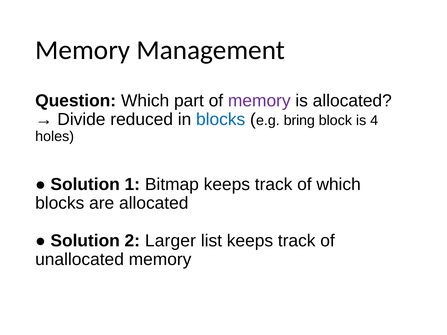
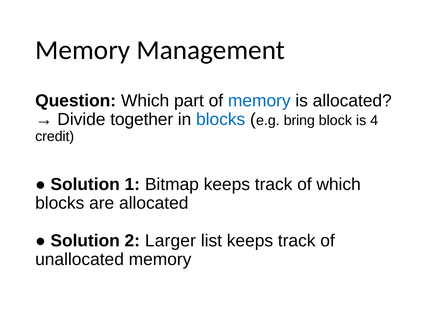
memory colour: purple -> blue (259, 101)
reduced: reduced -> together (142, 120)
holes: holes -> credit (55, 137)
